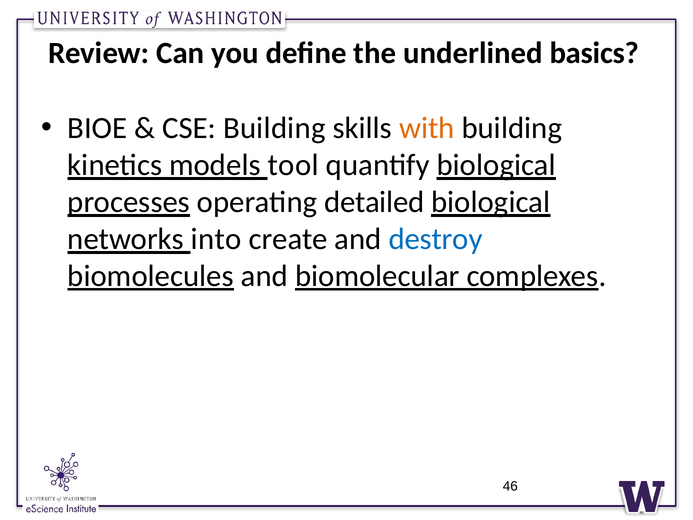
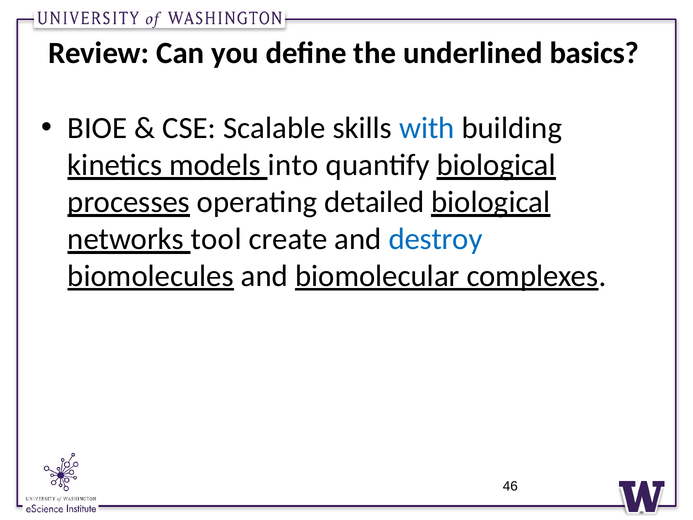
CSE Building: Building -> Scalable (274, 128)
with colour: orange -> blue (427, 128)
tool: tool -> into (293, 165)
into: into -> tool (216, 239)
